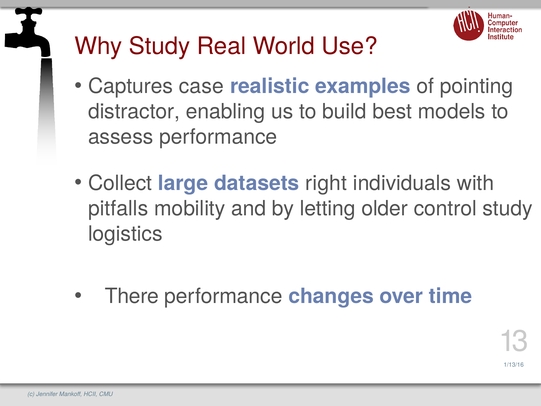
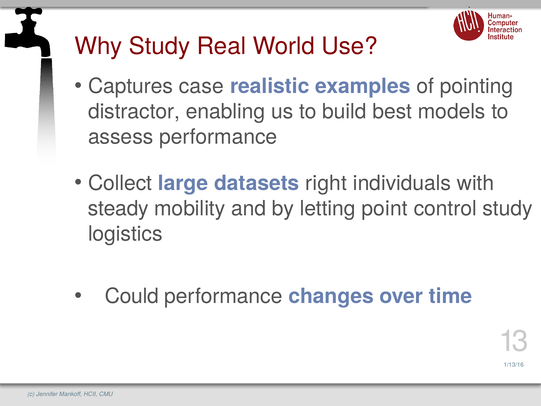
pitfalls: pitfalls -> steady (118, 208)
older: older -> point (385, 208)
There: There -> Could (132, 296)
